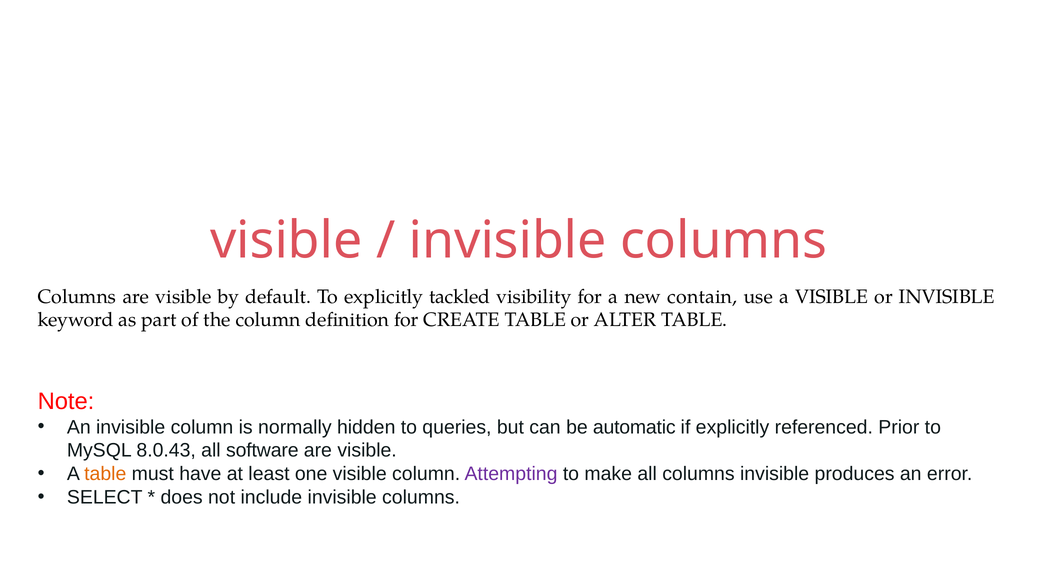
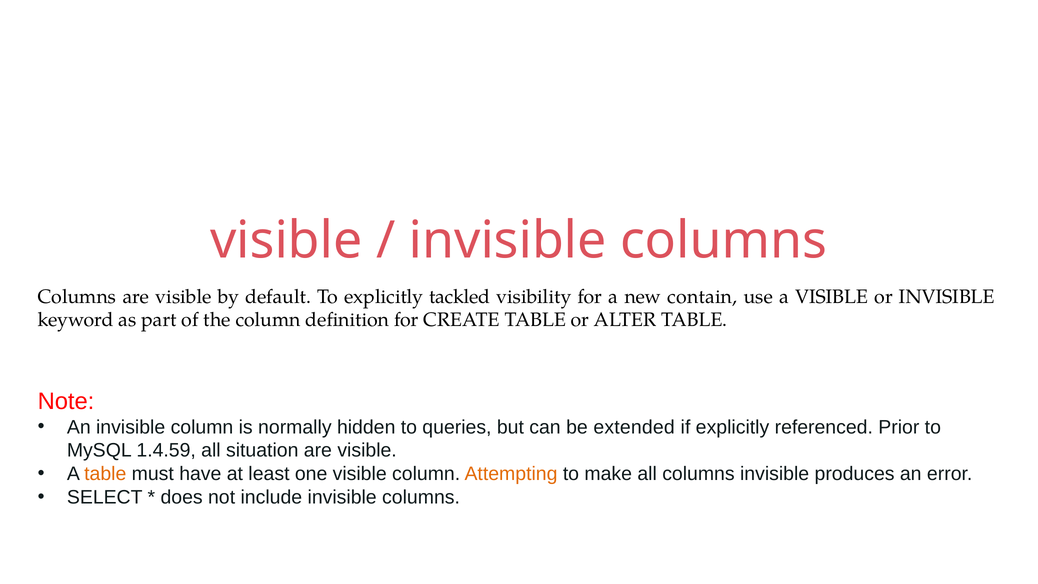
automatic: automatic -> extended (634, 427)
8.0.43: 8.0.43 -> 1.4.59 (166, 450)
software: software -> situation (262, 450)
Attempting colour: purple -> orange (511, 474)
